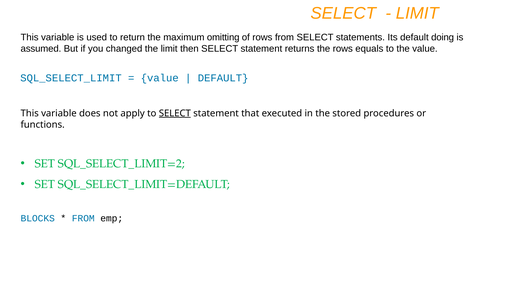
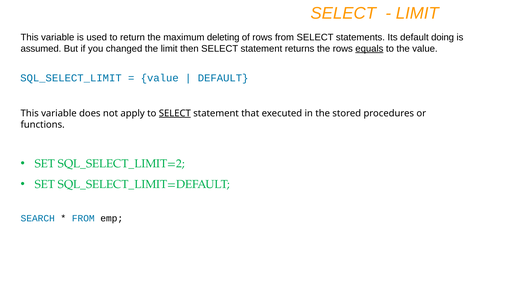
omitting: omitting -> deleting (223, 37)
equals underline: none -> present (369, 49)
BLOCKS: BLOCKS -> SEARCH (38, 219)
